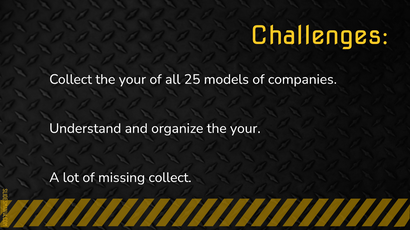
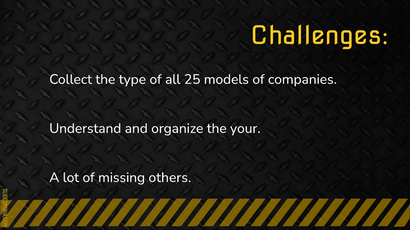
Collect the your: your -> type (132, 80)
missing collect: collect -> others (170, 178)
